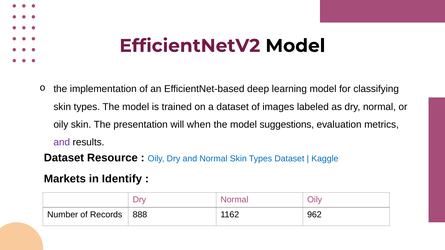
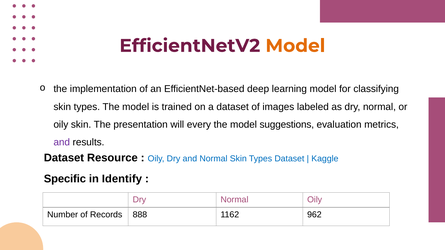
Model colour: black -> orange (295, 46)
when: when -> every (199, 125)
Markets: Markets -> Specific (65, 179)
